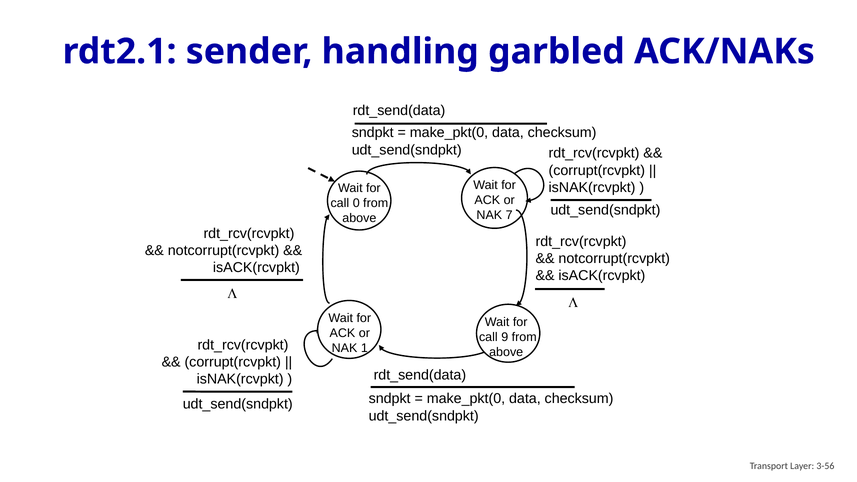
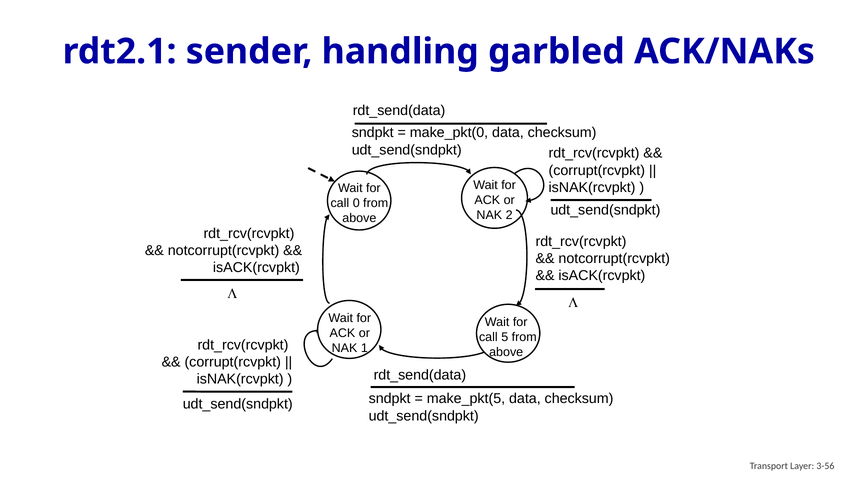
7: 7 -> 2 (509, 215)
9: 9 -> 5 (505, 337)
make_pkt(0: make_pkt(0 -> make_pkt(5 (466, 399)
